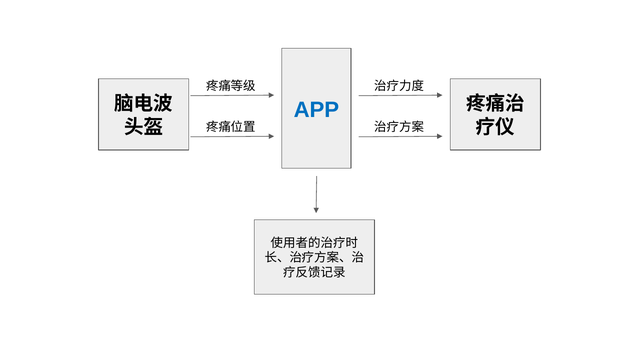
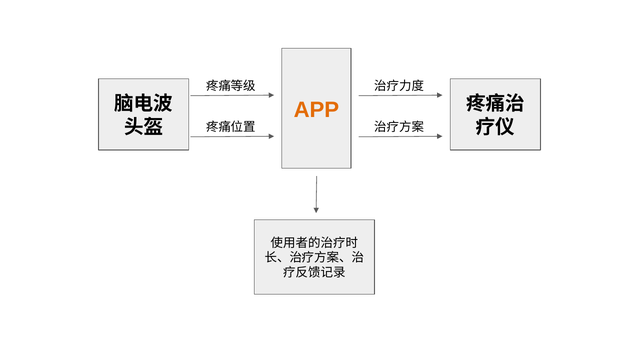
APP colour: blue -> orange (316, 110)
